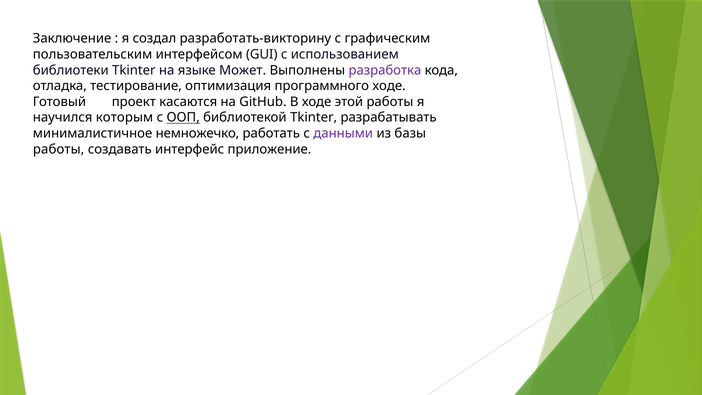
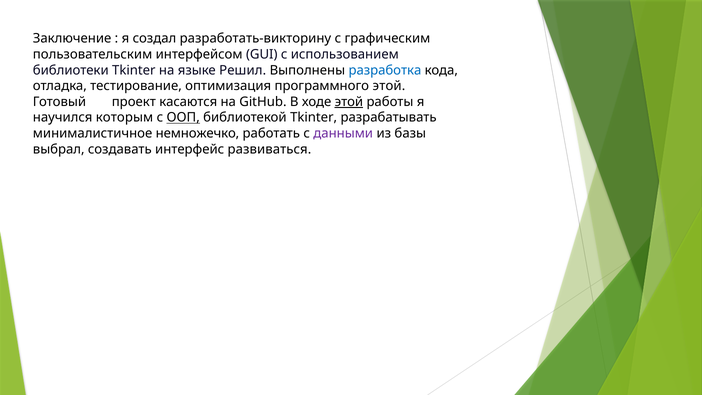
Может: Может -> Решил (243, 70)
разработка colour: purple -> blue (385, 70)
программного ходе: ходе -> этой (389, 86)
этой underline: none -> present (349, 102)
работы: работы -> выбрал (59, 149)
приложение: приложение -> развиваться (269, 149)
